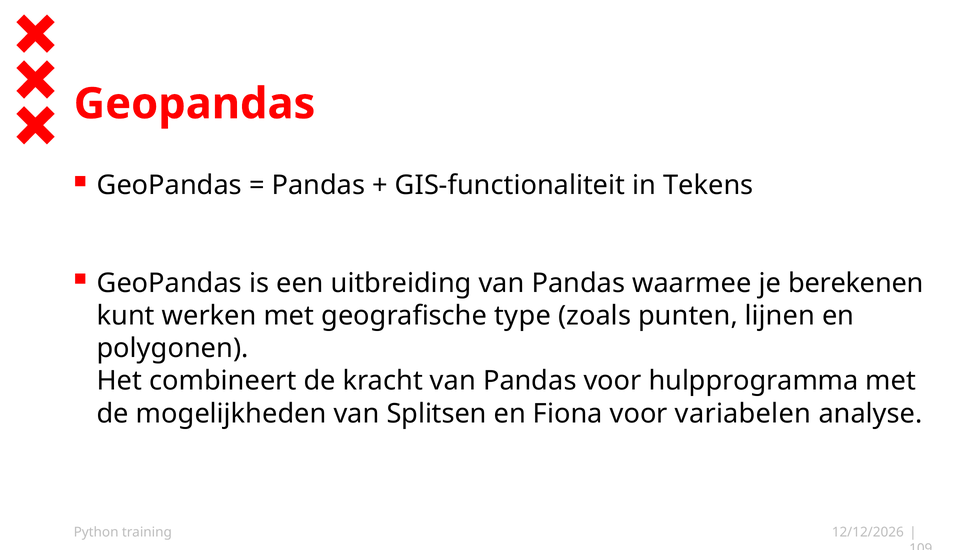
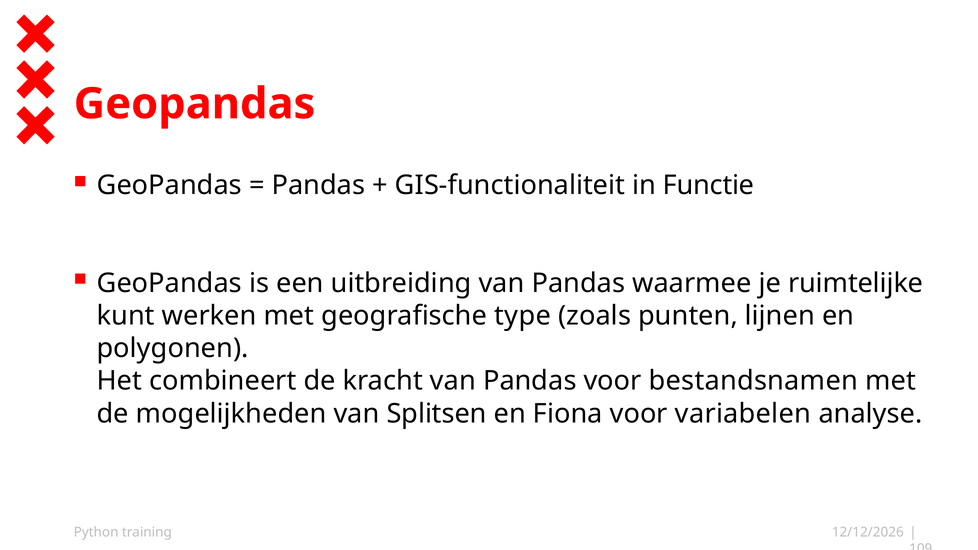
Tekens: Tekens -> Functie (708, 185)
berekenen: berekenen -> ruimtelijke (856, 283)
hulpprogramma: hulpprogramma -> bestandsnamen (753, 381)
